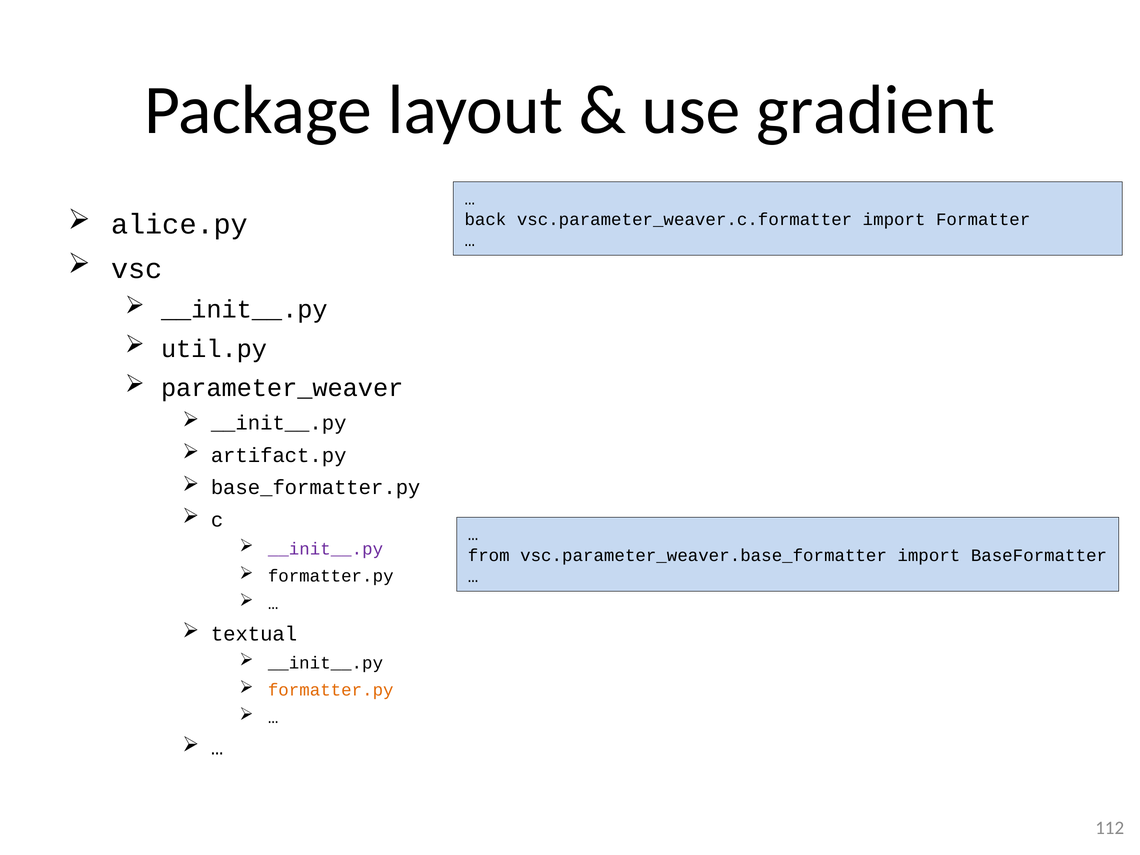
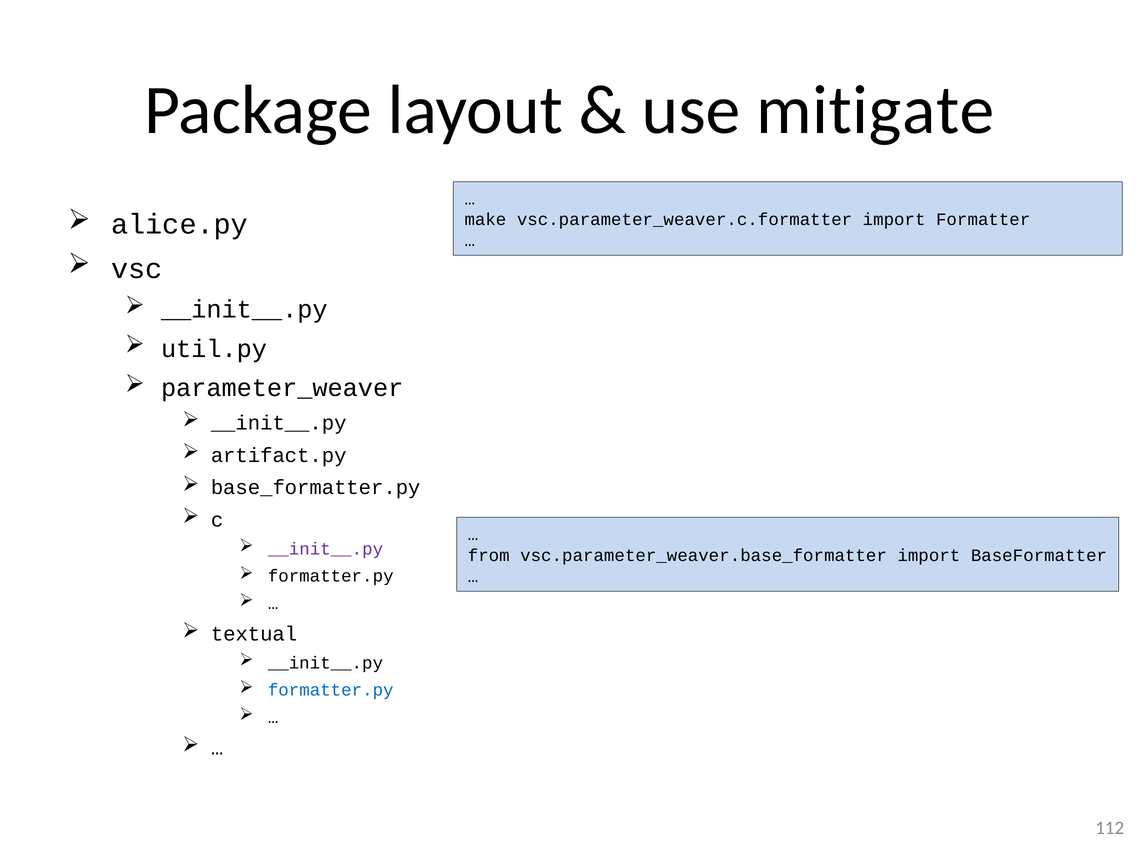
gradient: gradient -> mitigate (875, 110)
back: back -> make (485, 220)
formatter.py colour: orange -> blue (331, 690)
